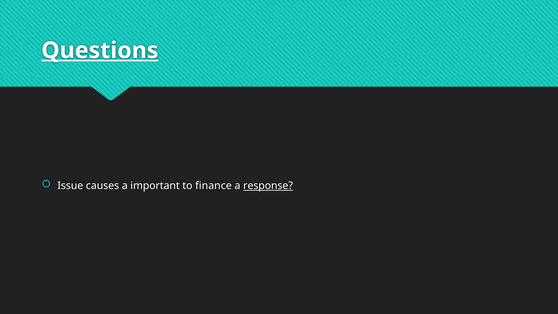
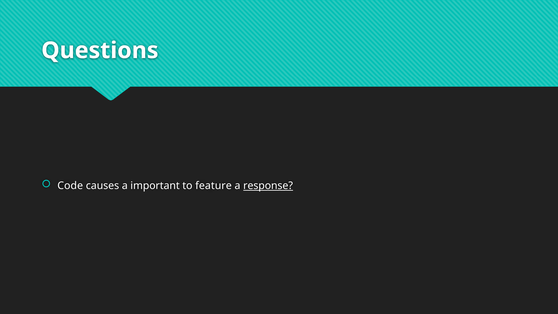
Questions underline: present -> none (100, 50)
Issue: Issue -> Code (70, 186)
finance: finance -> feature (214, 186)
